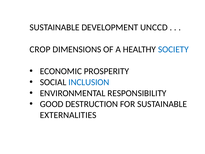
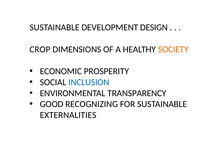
UNCCD: UNCCD -> DESIGN (154, 27)
SOCIETY colour: blue -> orange (173, 49)
RESPONSIBILITY: RESPONSIBILITY -> TRANSPARENCY (137, 93)
DESTRUCTION: DESTRUCTION -> RECOGNIZING (92, 104)
